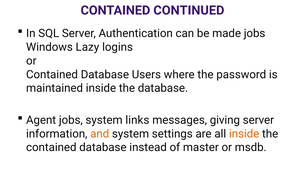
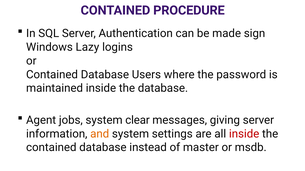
CONTINUED: CONTINUED -> PROCEDURE (189, 10)
made jobs: jobs -> sign (255, 34)
links: links -> clear (137, 121)
inside colour: orange -> red (244, 134)
